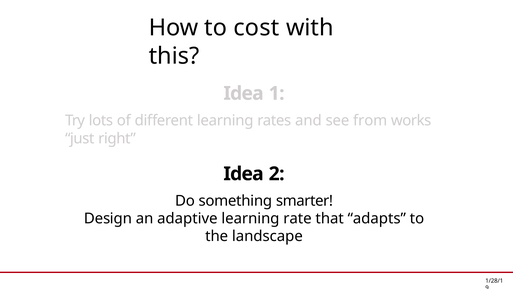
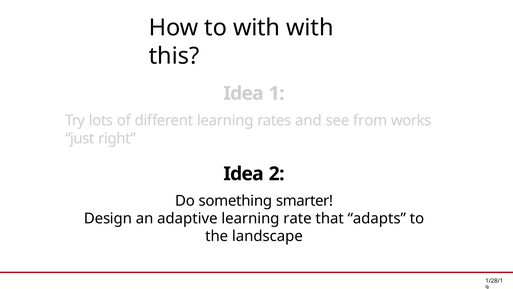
to cost: cost -> with (257, 28)
